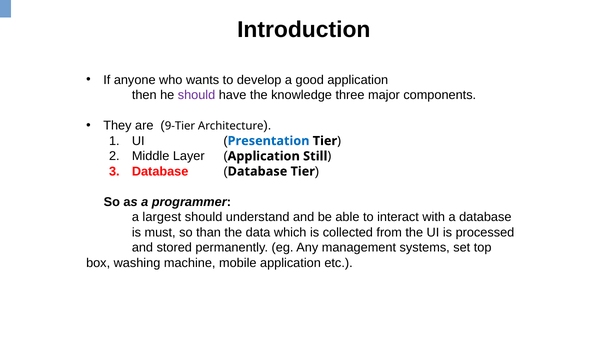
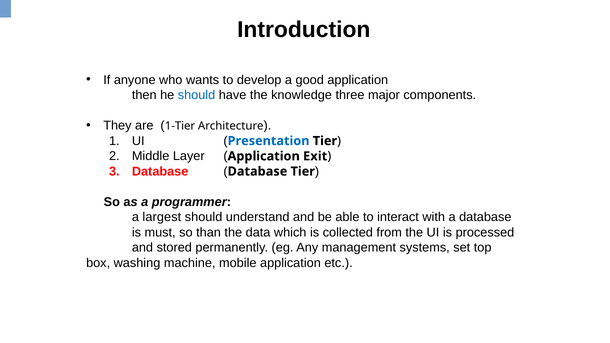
should colour: purple -> blue (197, 95)
9-Tier: 9-Tier -> 1-Tier (180, 126)
Still: Still -> Exit (315, 156)
